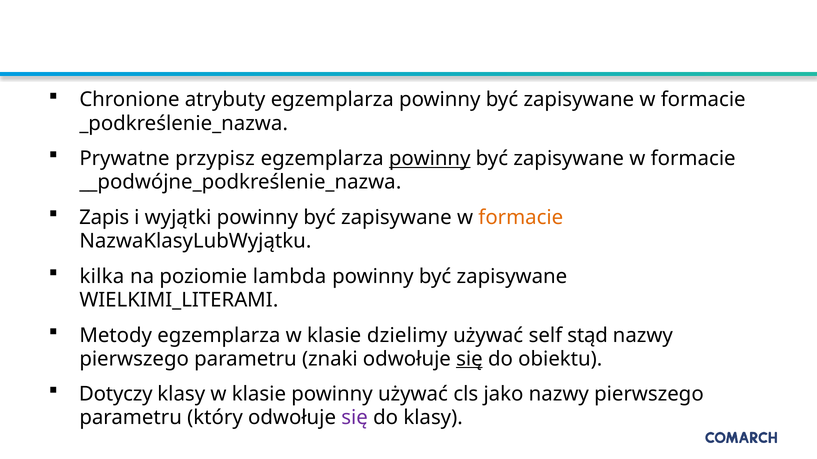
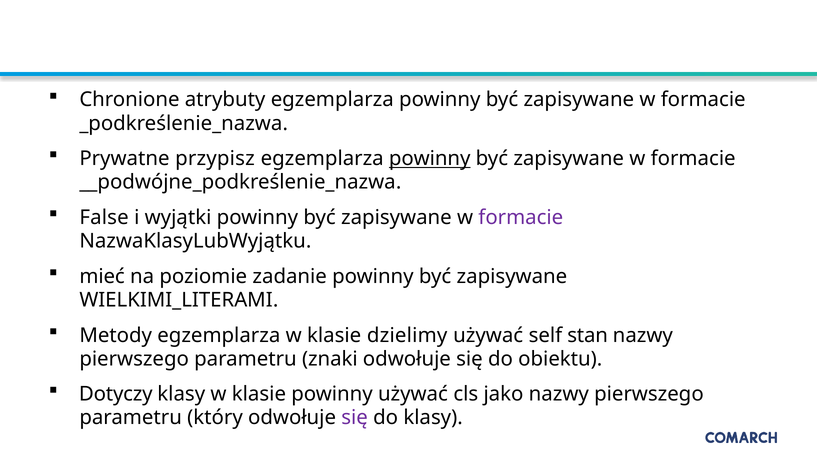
Zapis: Zapis -> False (104, 218)
formacie colour: orange -> purple (521, 218)
kilka: kilka -> mieć (102, 277)
lambda: lambda -> zadanie (290, 277)
stąd: stąd -> stan (588, 336)
się underline: present -> none (469, 359)
